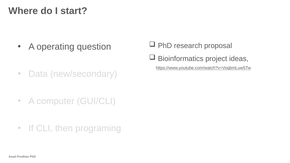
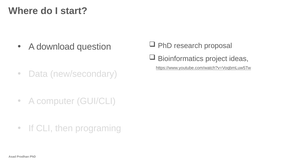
operating: operating -> download (56, 47)
